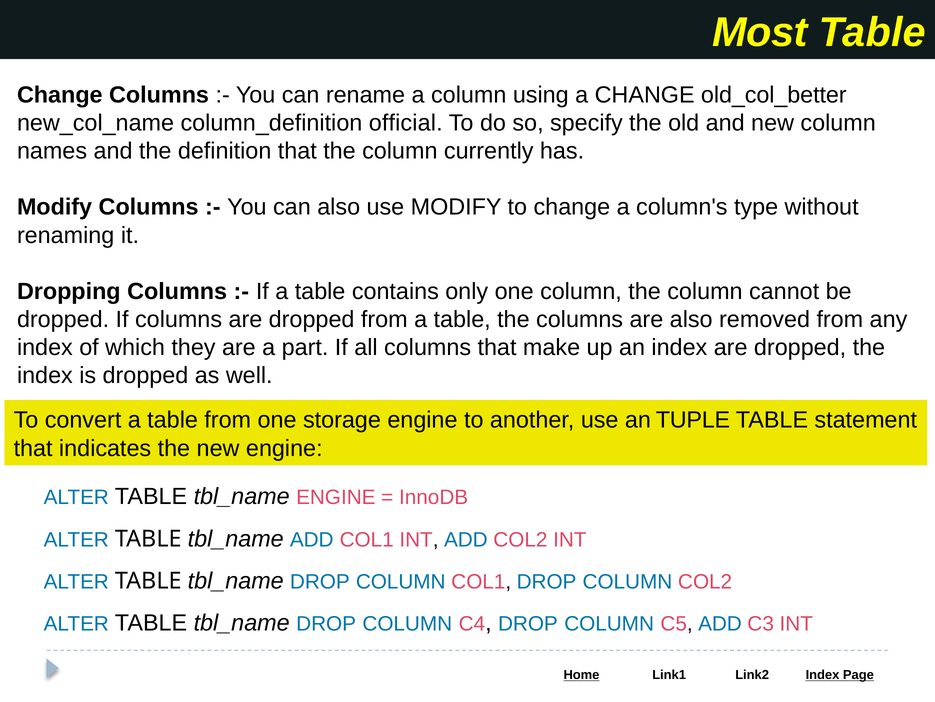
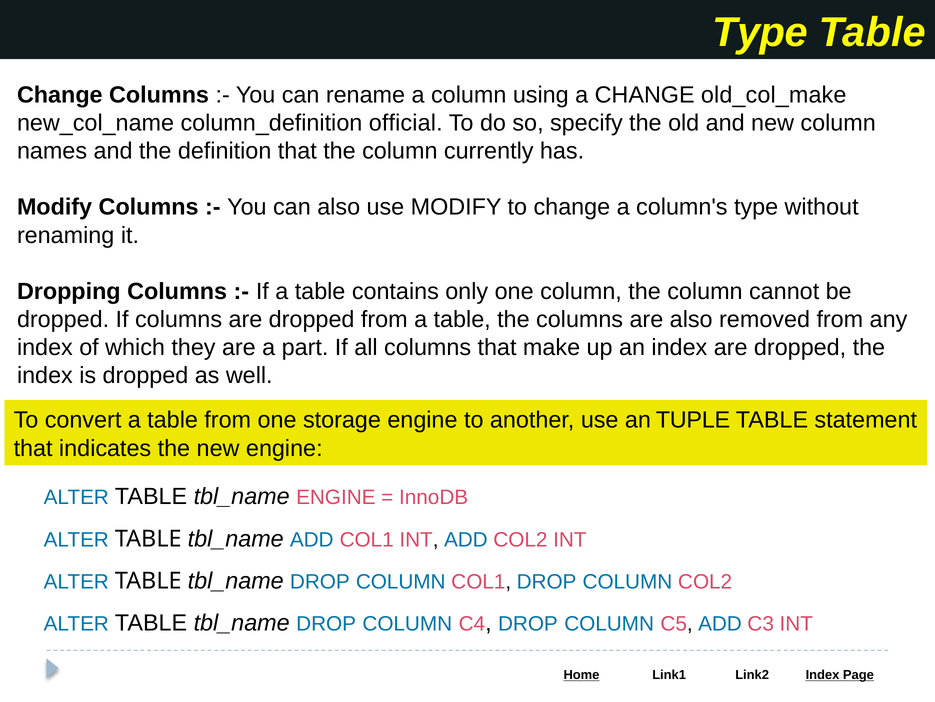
Most: Most -> Type (760, 32)
old_col_better: old_col_better -> old_col_make (774, 95)
